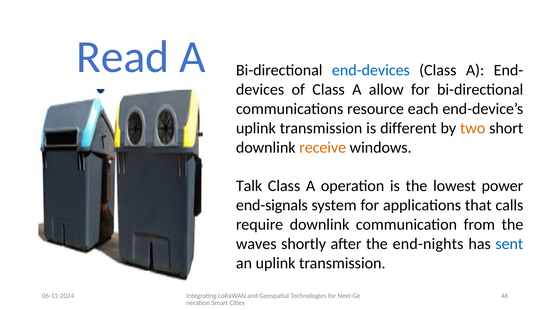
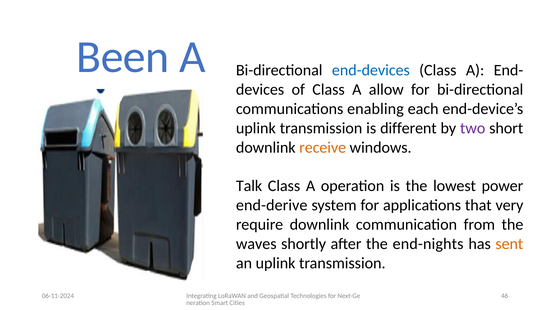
Read: Read -> Been (123, 57)
resource: resource -> enabling (375, 109)
two colour: orange -> purple (473, 128)
end-signals: end-signals -> end-derive (272, 205)
calls: calls -> very (509, 205)
sent colour: blue -> orange (509, 243)
